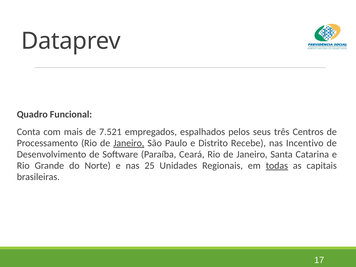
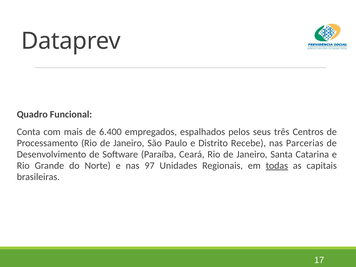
7.521: 7.521 -> 6.400 (110, 132)
Janeiro underline: present -> none (129, 143)
Incentivo: Incentivo -> Parcerias (305, 143)
25: 25 -> 97 (150, 166)
